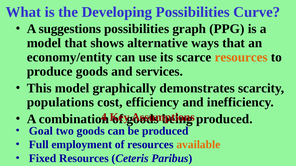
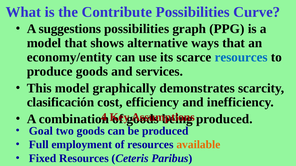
Developing: Developing -> Contribute (117, 12)
resources colour: orange -> blue (241, 57)
populations: populations -> clasificación (60, 103)
